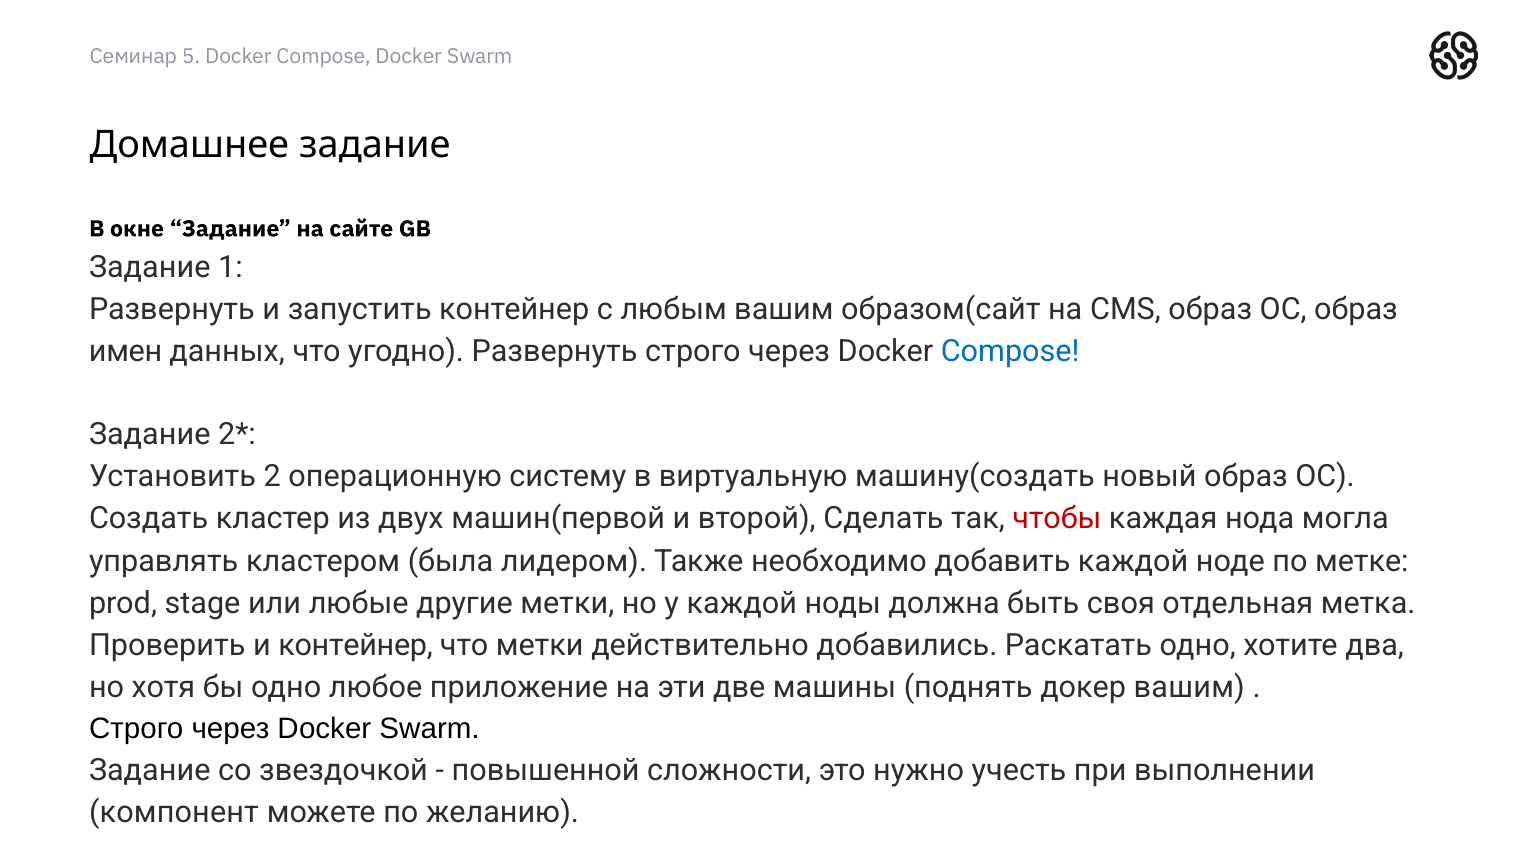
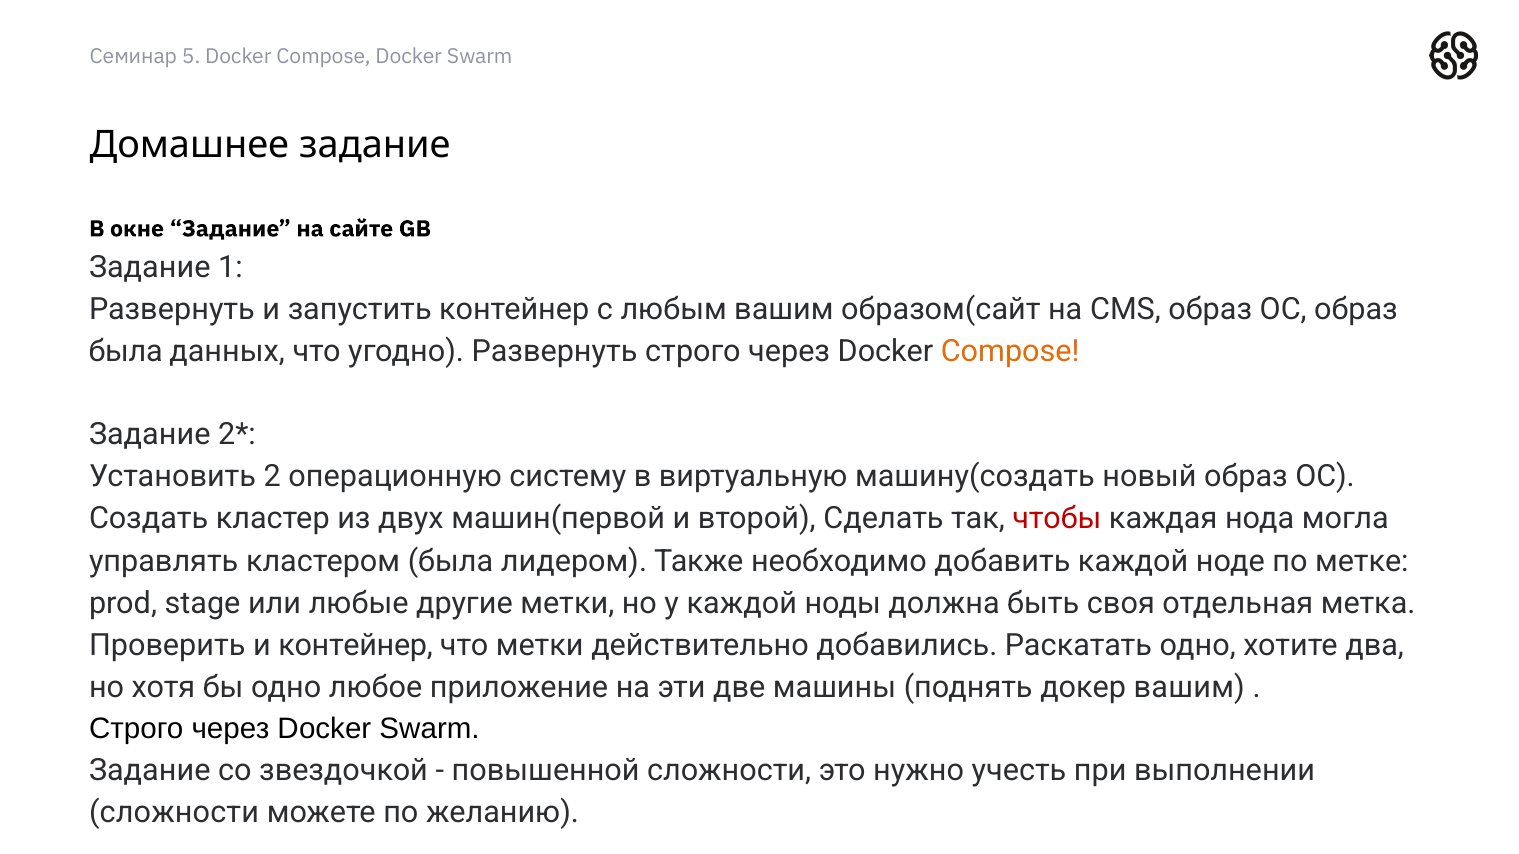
имен: имен -> была (126, 352)
Compose colour: blue -> orange (1010, 352)
компонент: компонент -> сложности (174, 813)
